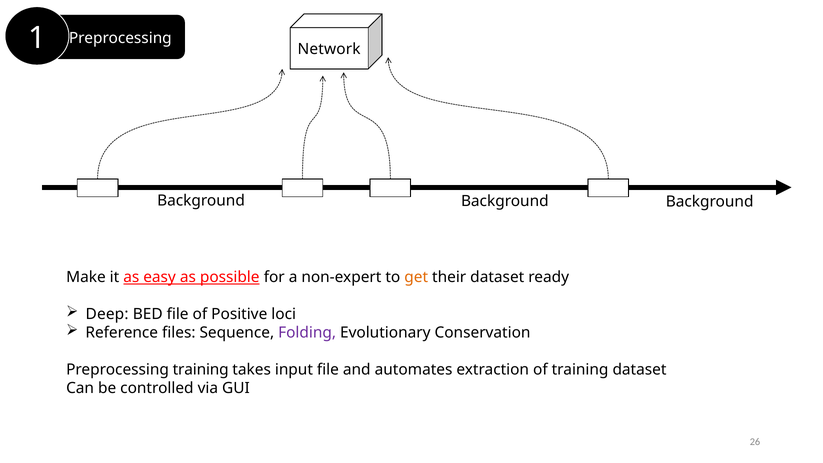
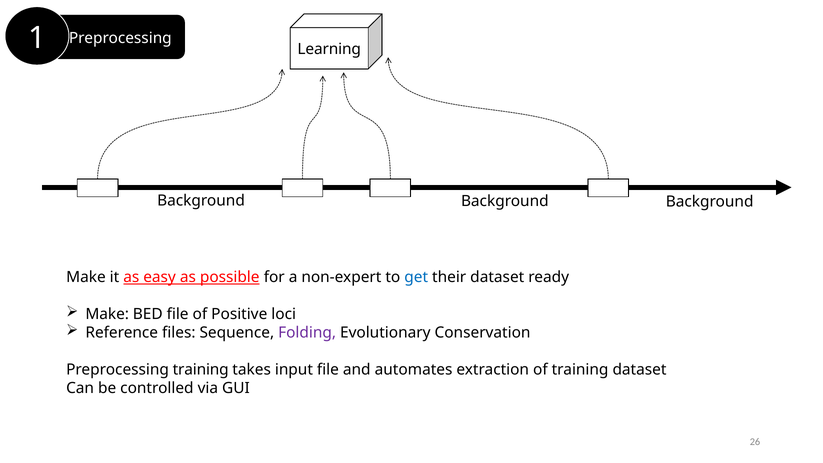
Network: Network -> Learning (329, 49)
get colour: orange -> blue (416, 277)
Deep: Deep -> Make (107, 314)
